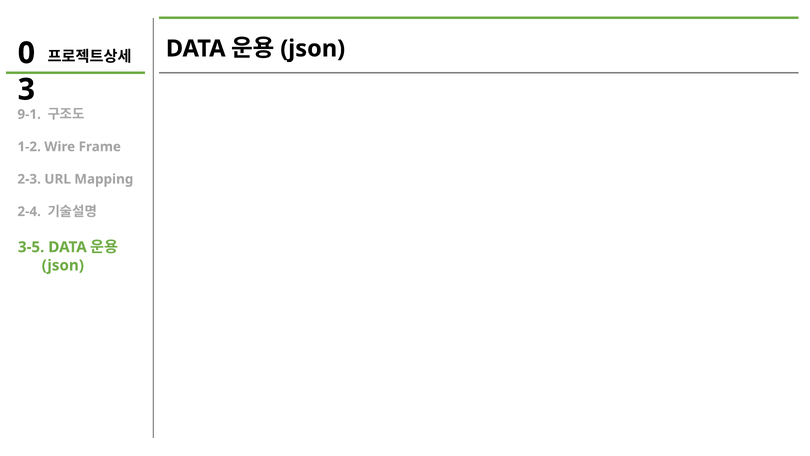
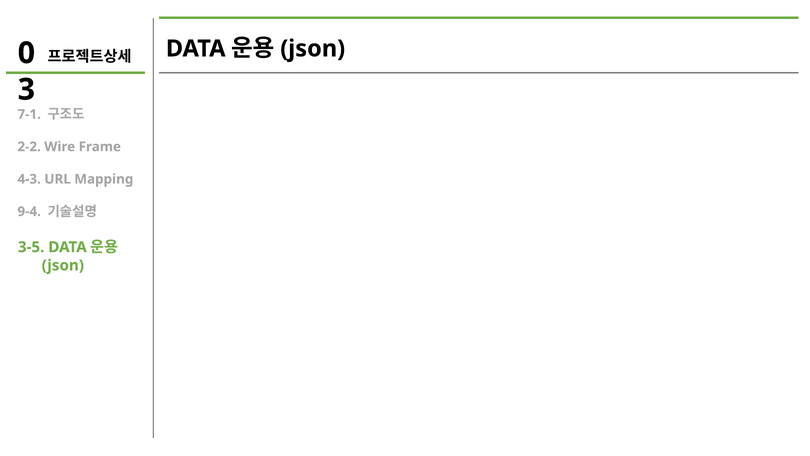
9-1: 9-1 -> 7-1 (29, 114)
1-2: 1-2 -> 2-2 (29, 147)
2-3: 2-3 -> 4-3 (29, 179)
2-4: 2-4 -> 9-4 (29, 211)
